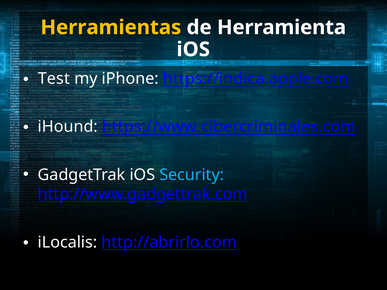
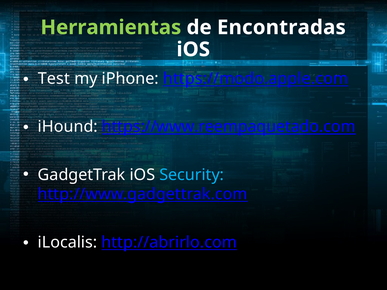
Herramientas colour: yellow -> light green (111, 27)
Herramienta: Herramienta -> Encontradas (281, 27)
https://indica.apple.com: https://indica.apple.com -> https://modo.apple.com (256, 79)
https://www.cibercriminales.com: https://www.cibercriminales.com -> https://www.reempaquetado.com (229, 127)
